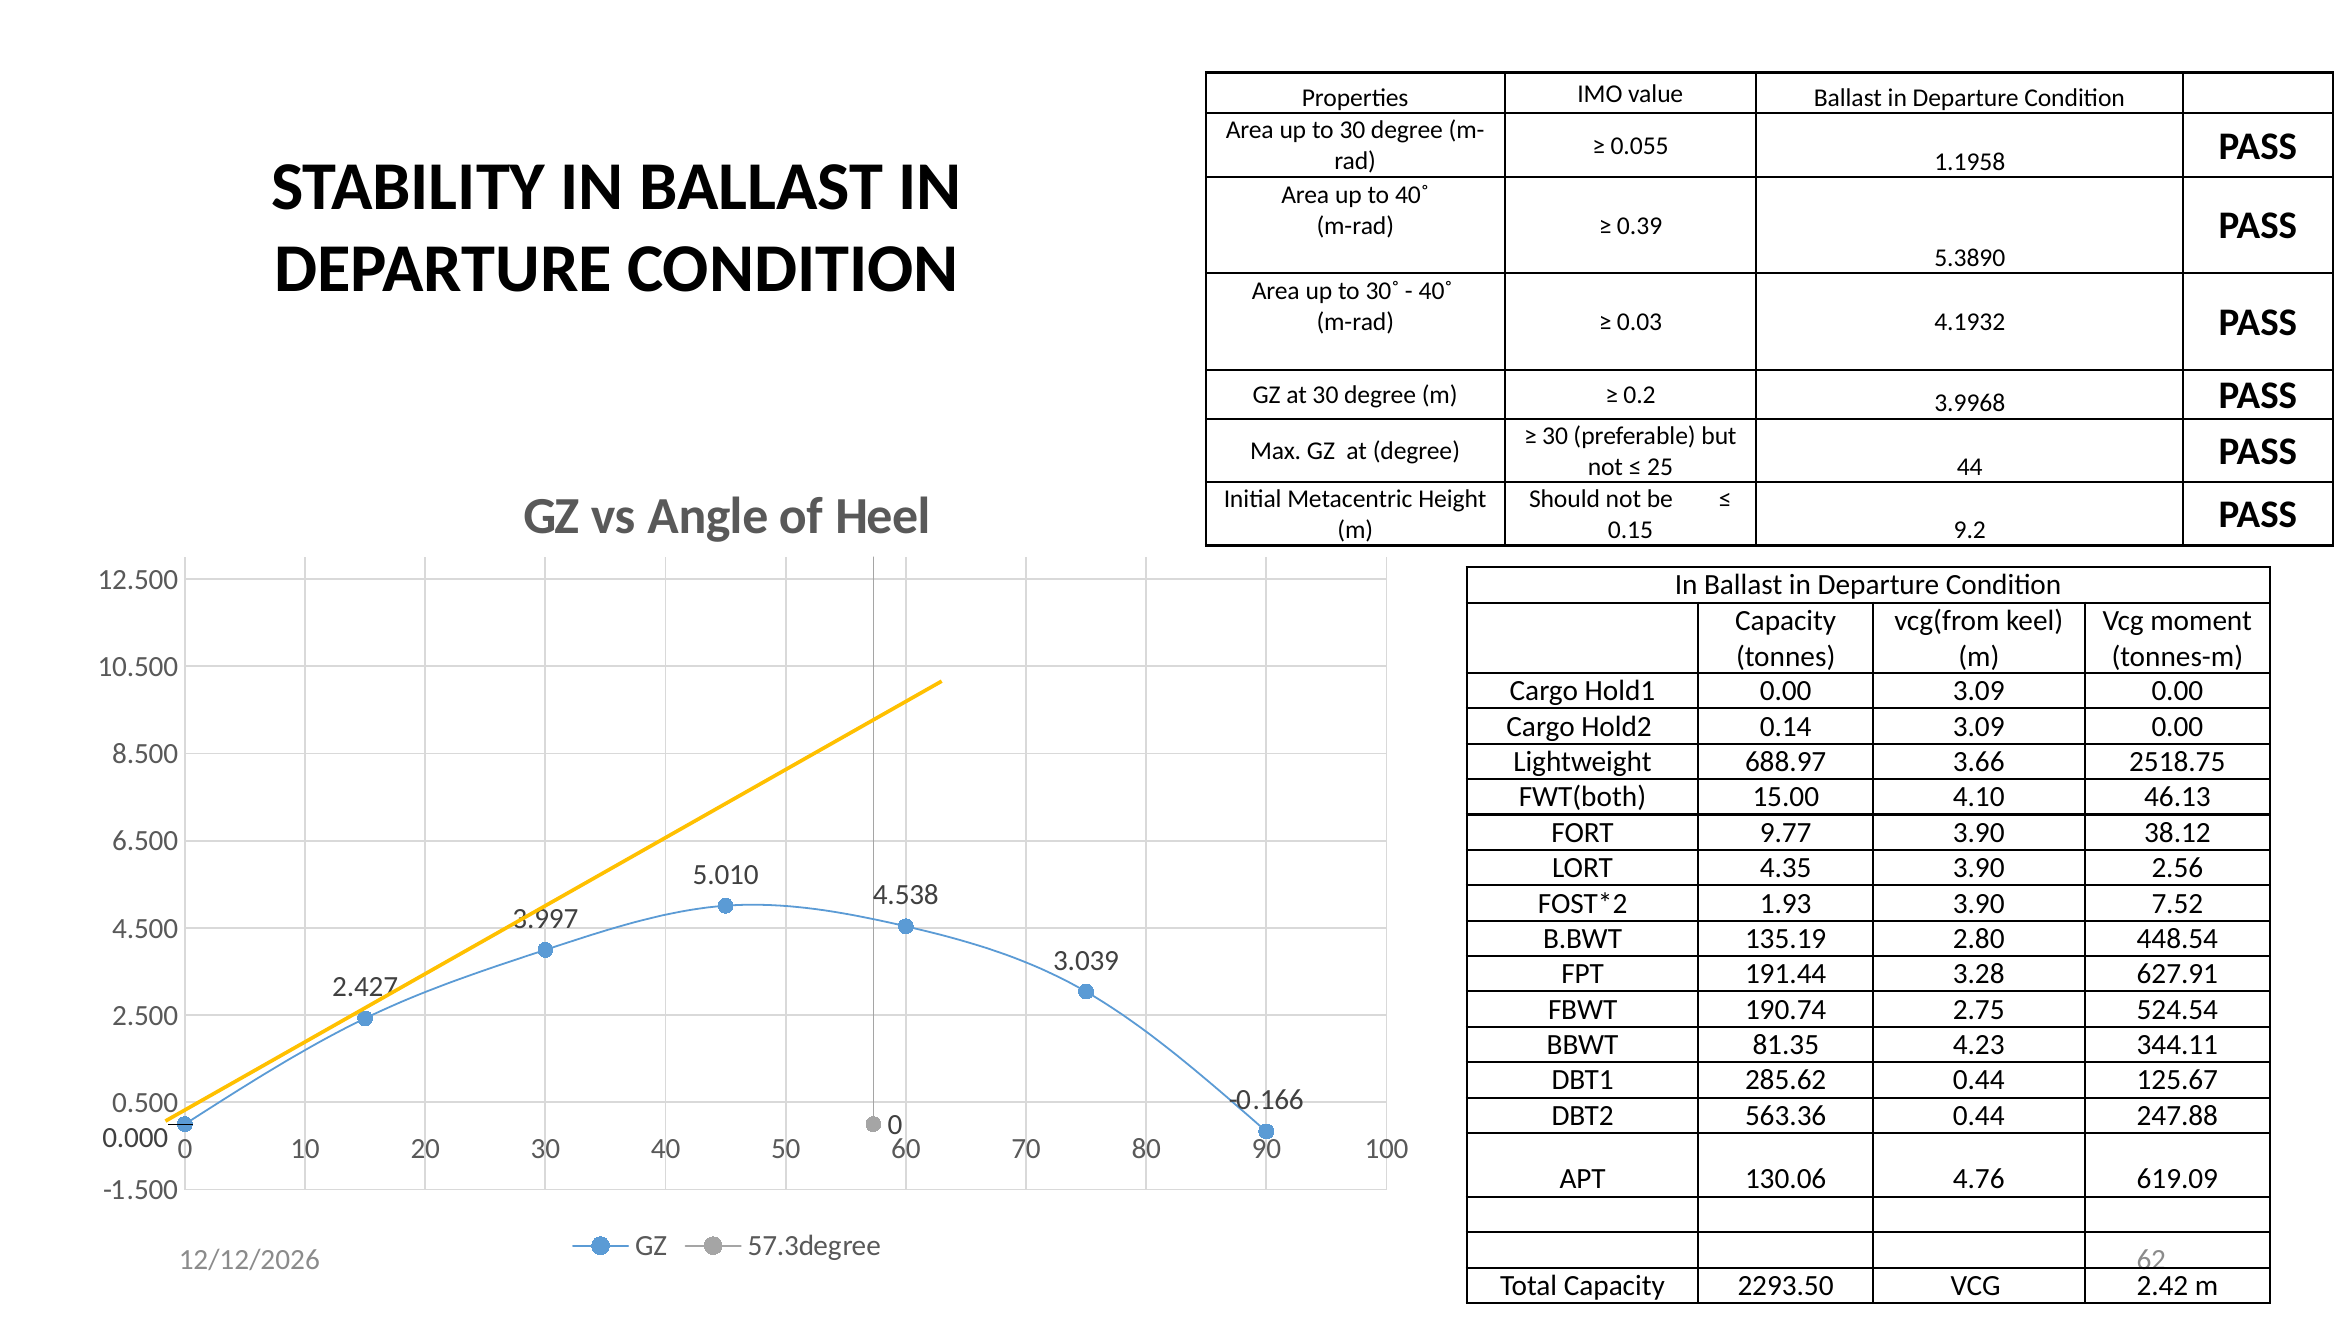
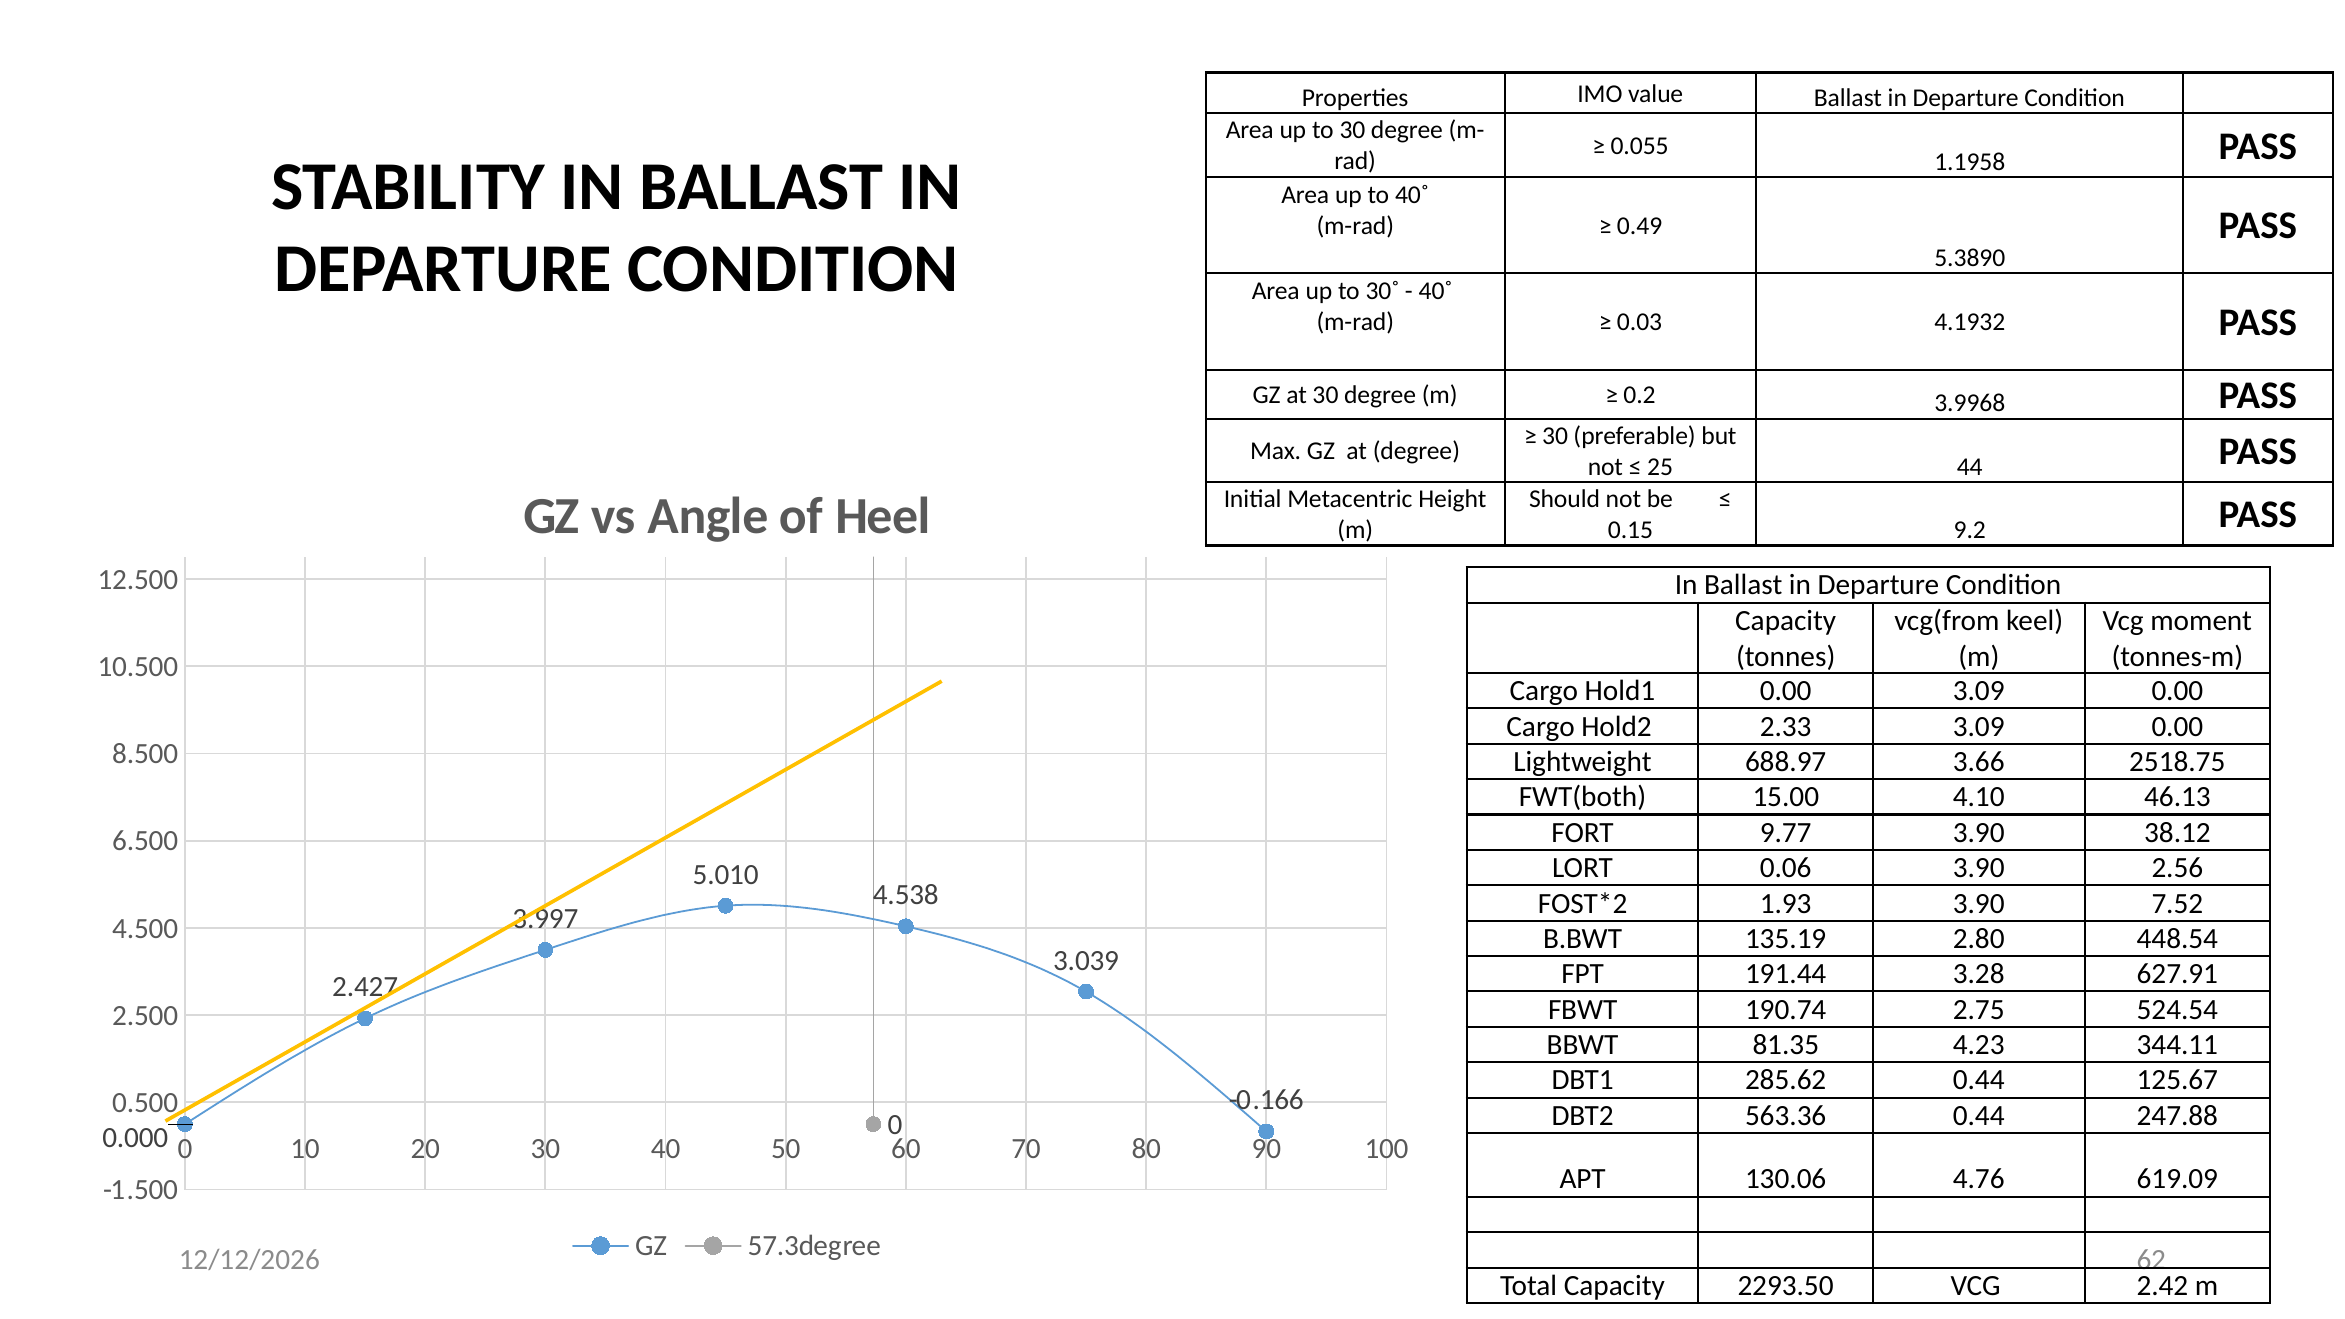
0.39: 0.39 -> 0.49 (1640, 226)
0.14: 0.14 -> 2.33 (1786, 727)
4.35: 4.35 -> 0.06 (1786, 868)
